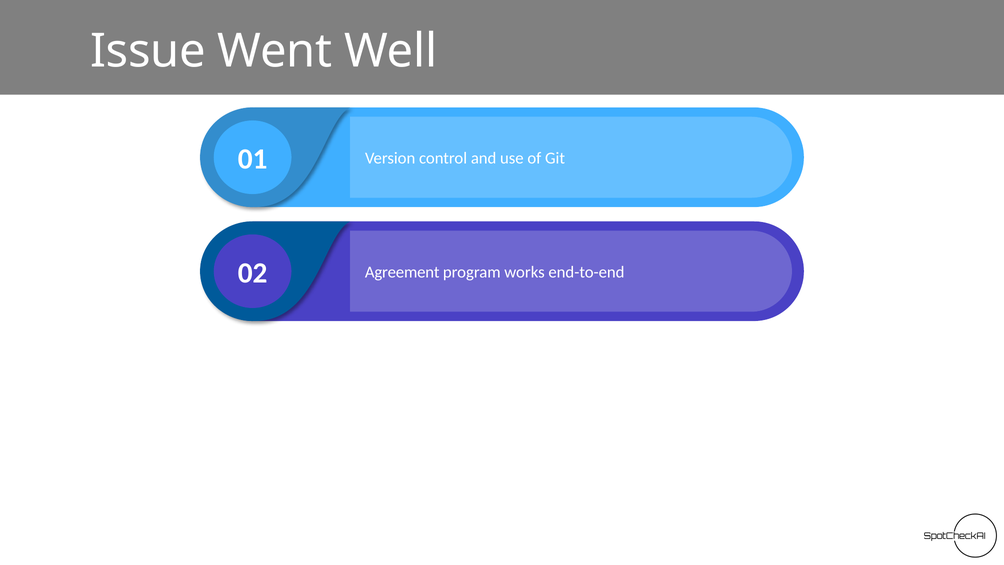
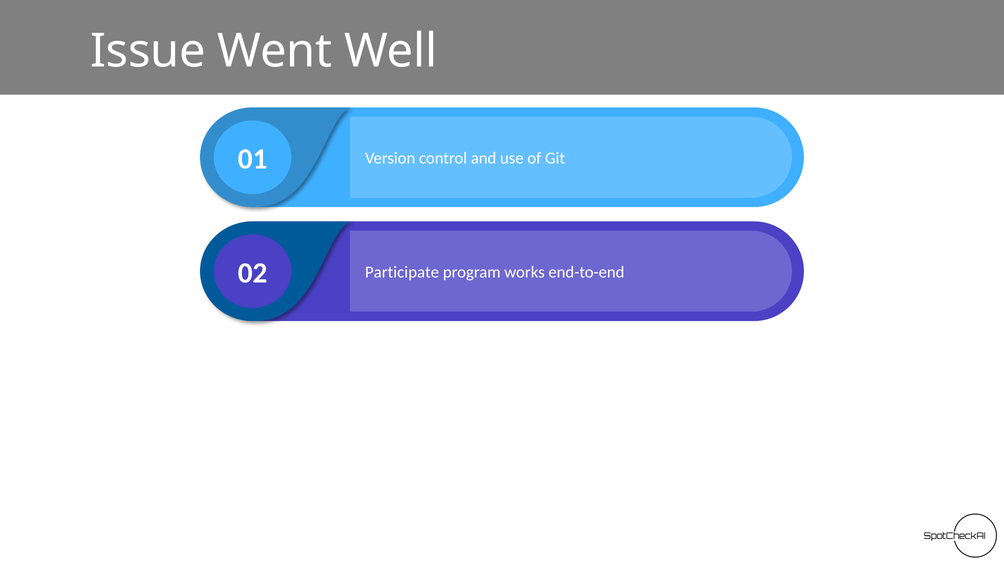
Agreement: Agreement -> Participate (402, 272)
